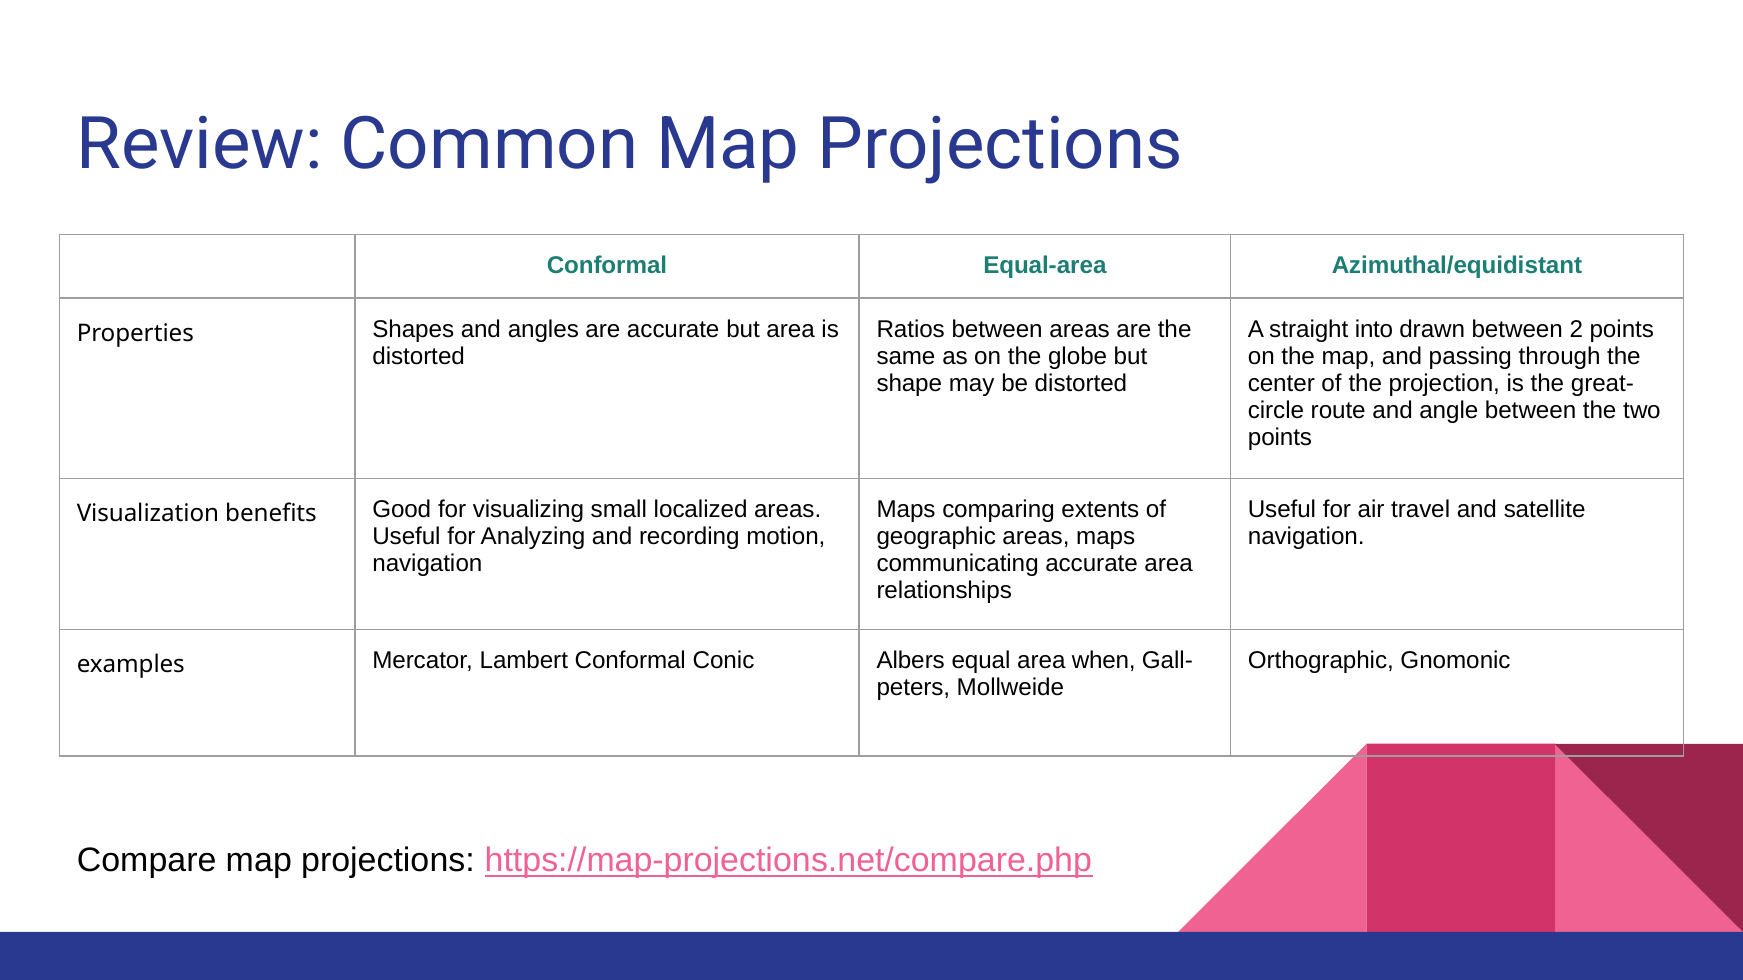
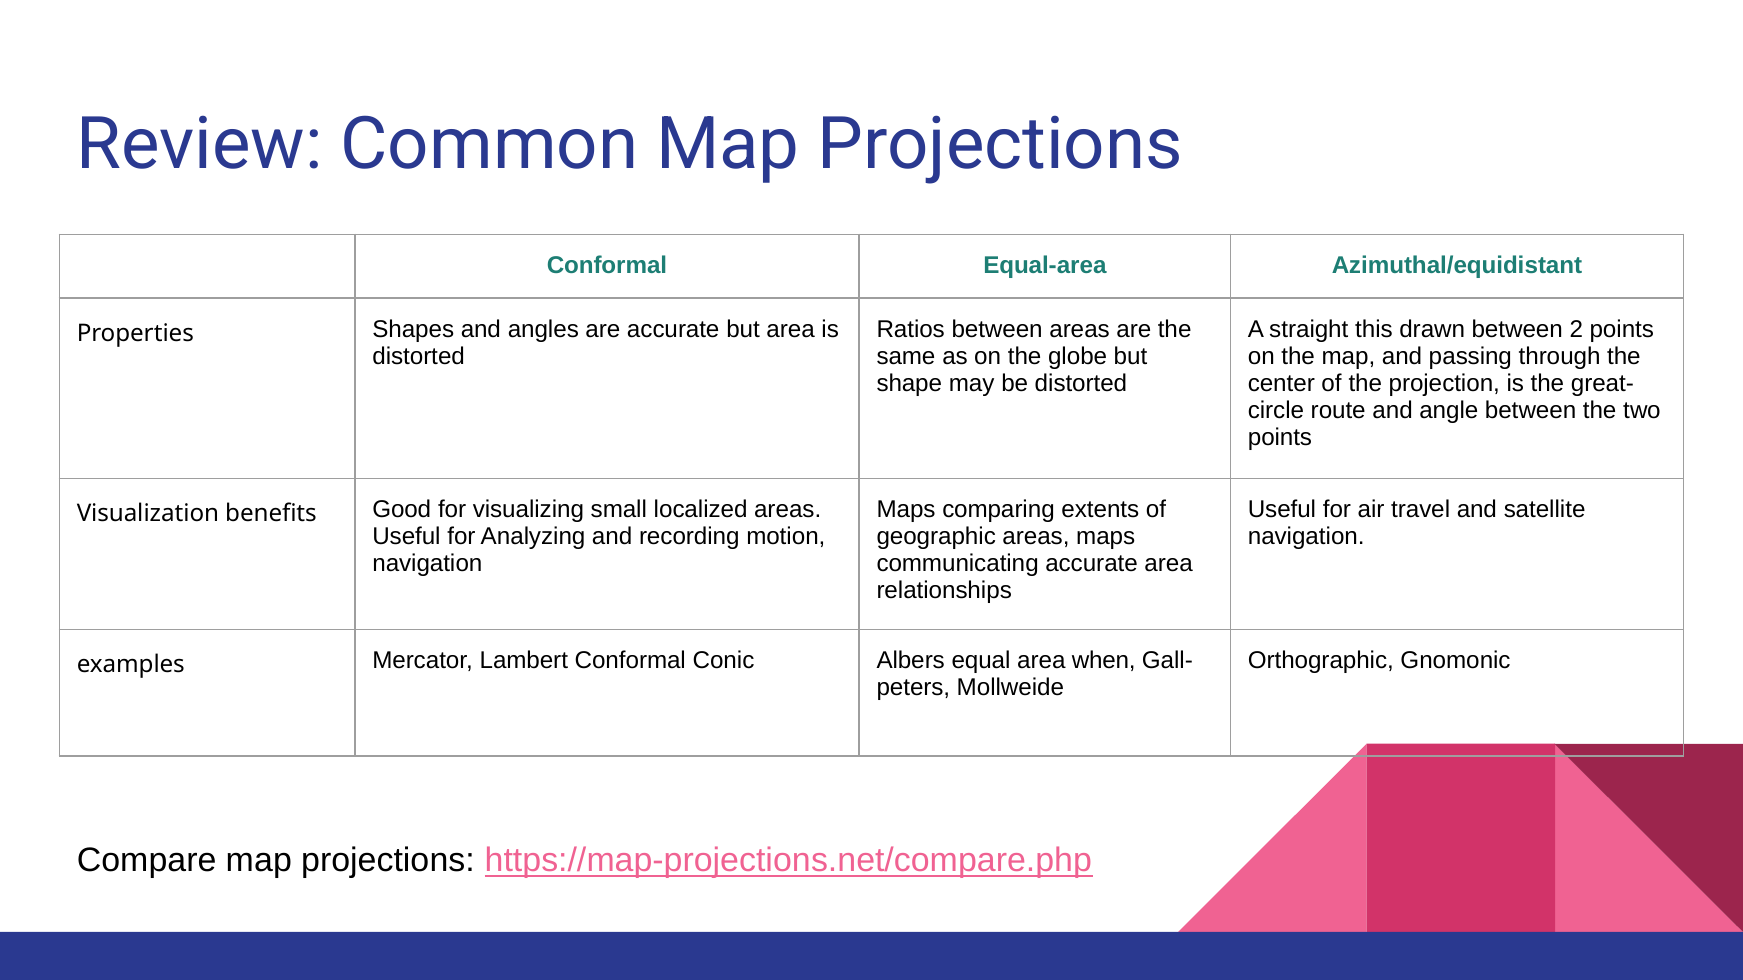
into: into -> this (1374, 329)
